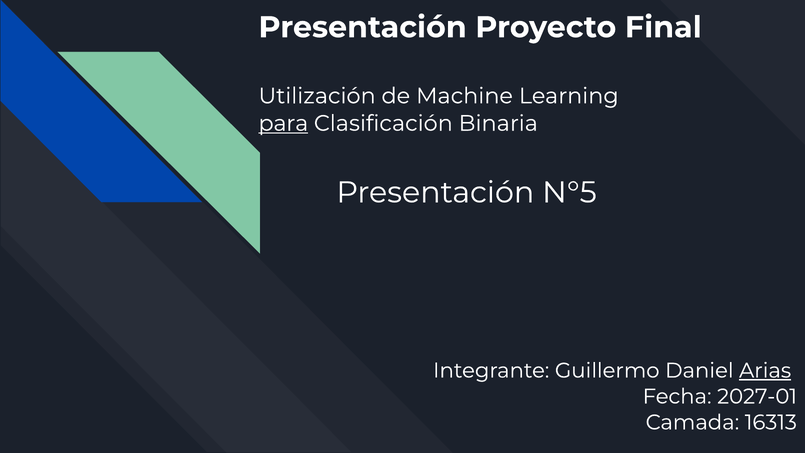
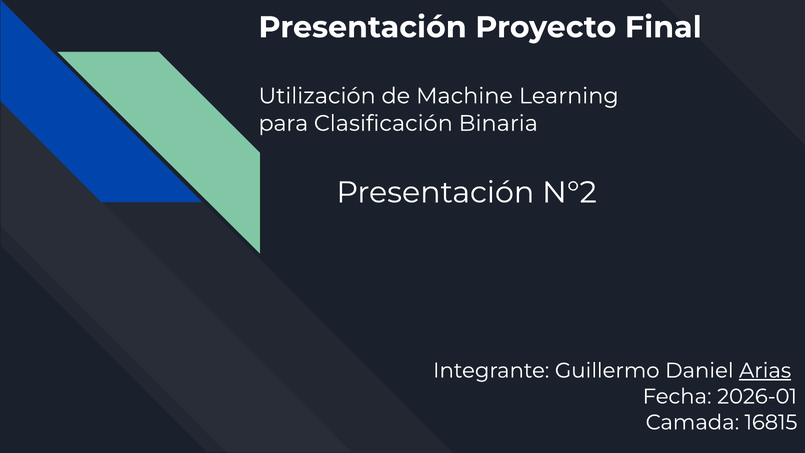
para underline: present -> none (283, 123)
N°5: N°5 -> N°2 (569, 192)
2027-01: 2027-01 -> 2026-01 (757, 396)
16313: 16313 -> 16815 (771, 422)
